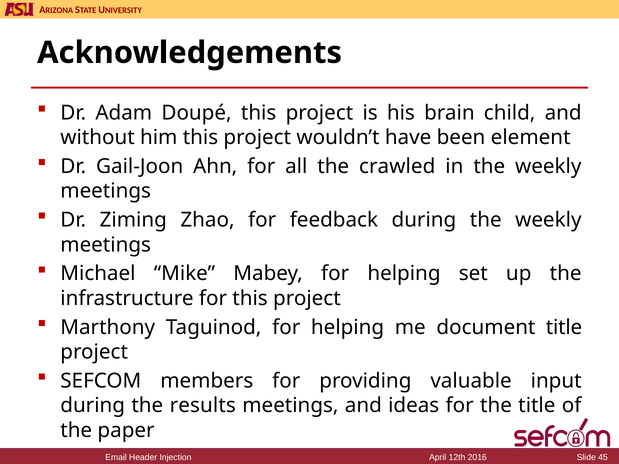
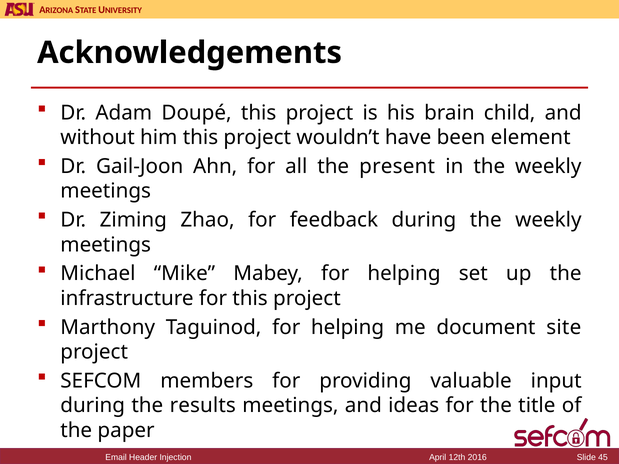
crawled: crawled -> present (397, 167)
document title: title -> site (564, 327)
